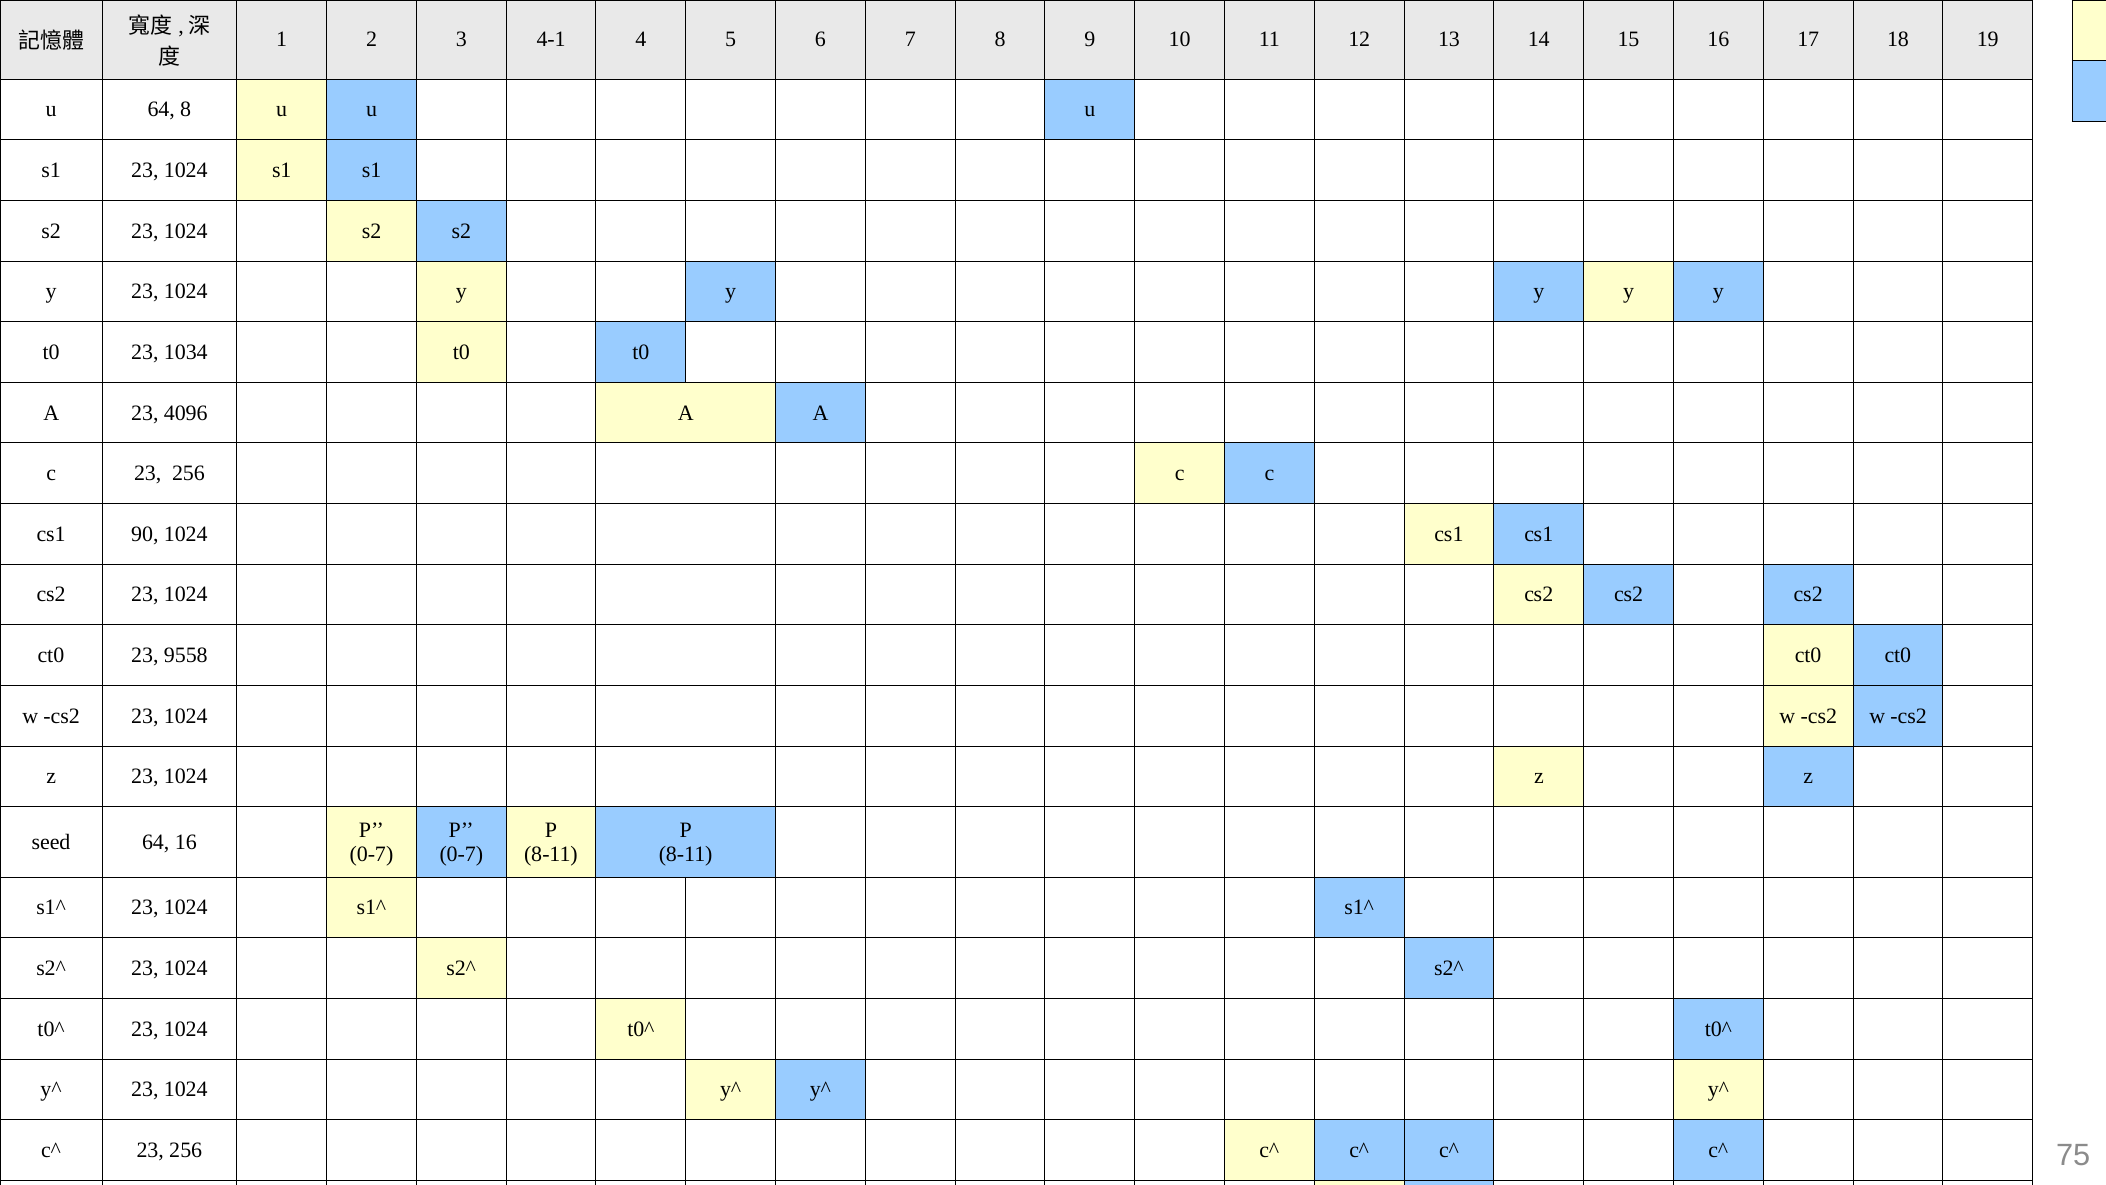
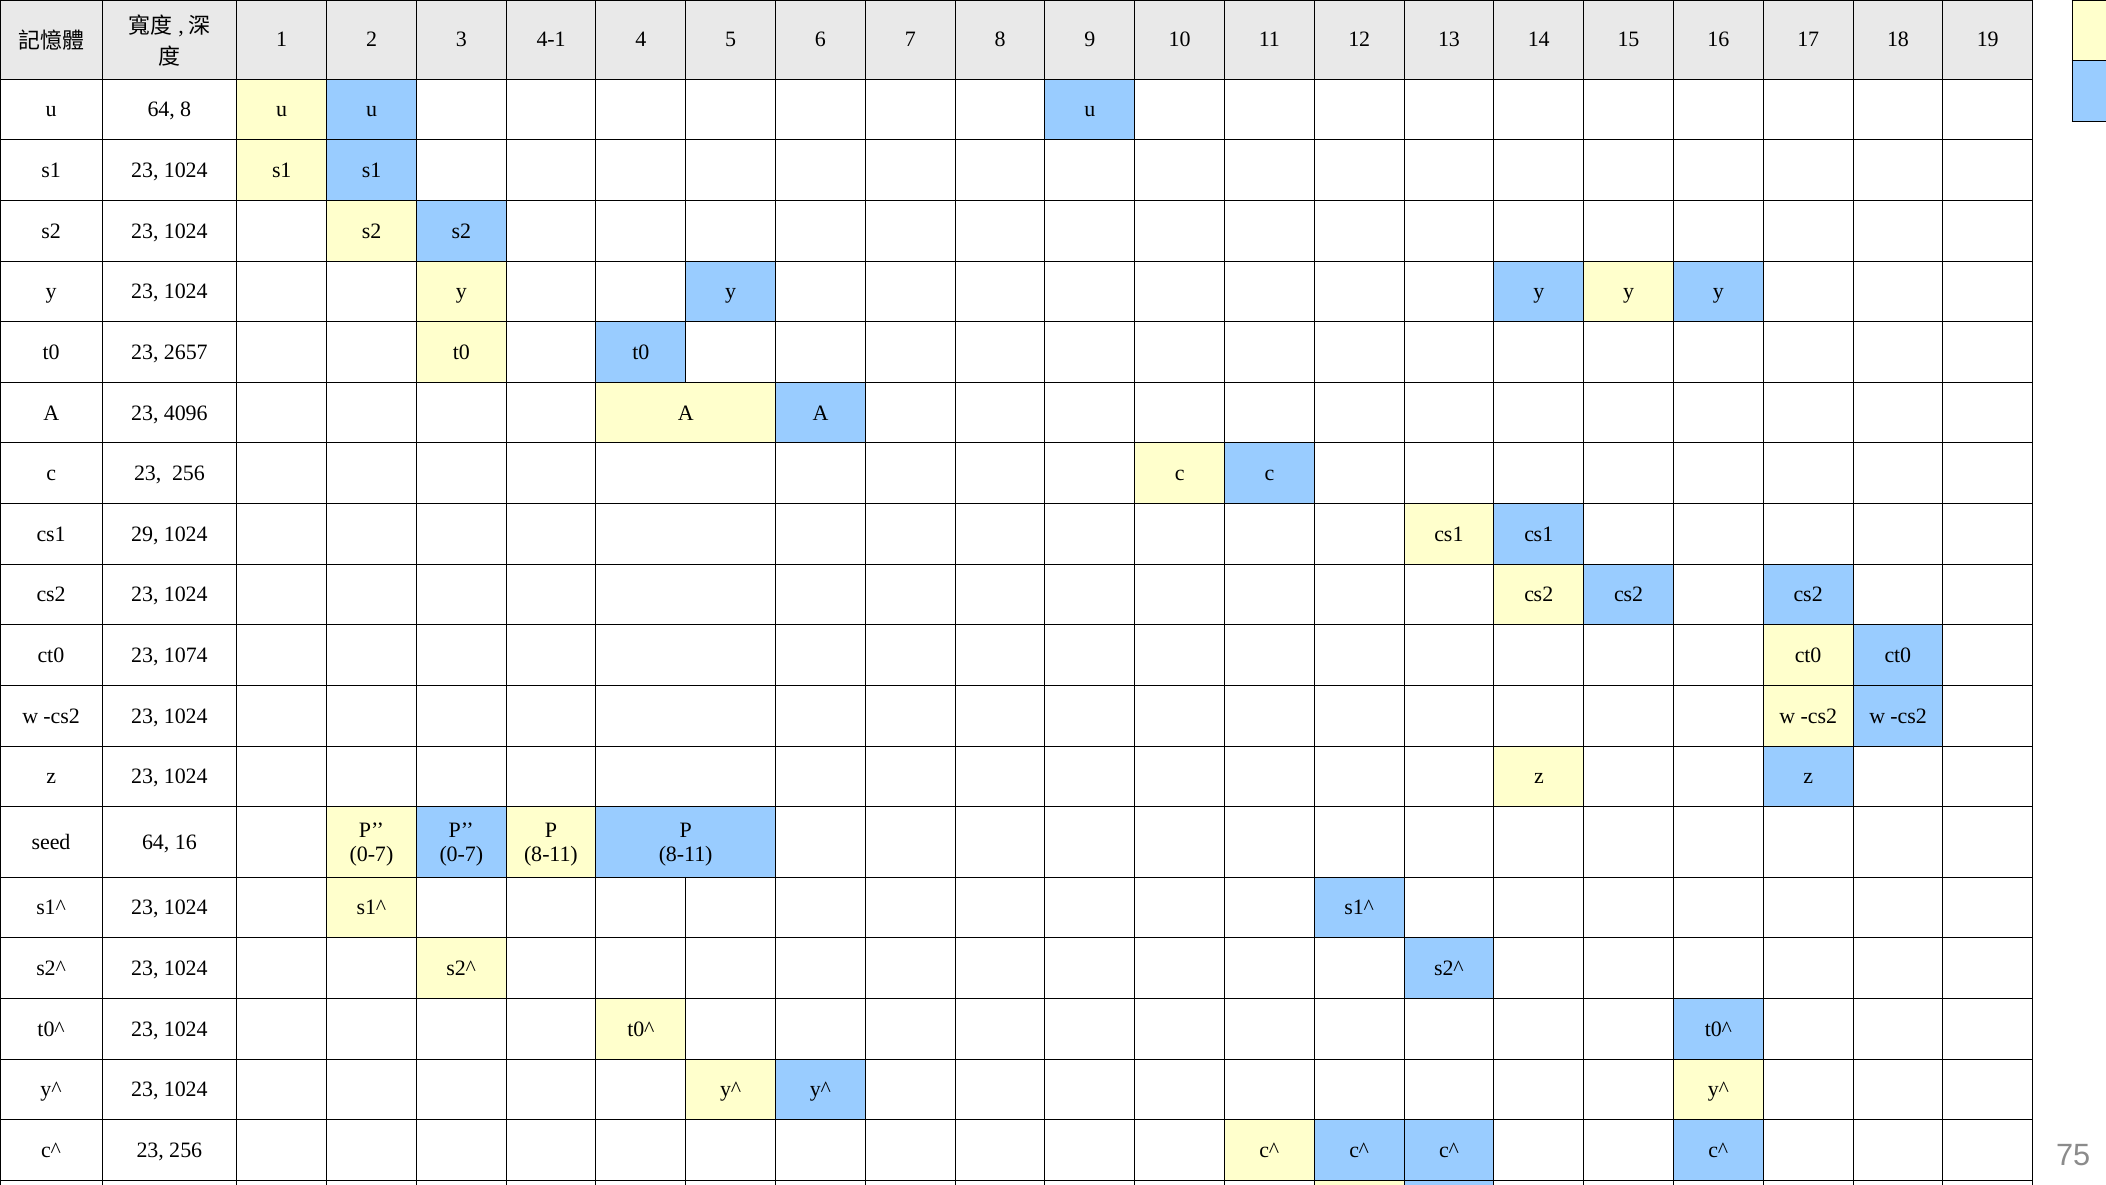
1034: 1034 -> 2657 (186, 352)
90: 90 -> 29 (145, 534)
9558: 9558 -> 1074 (186, 655)
